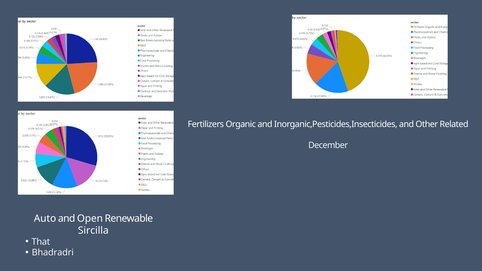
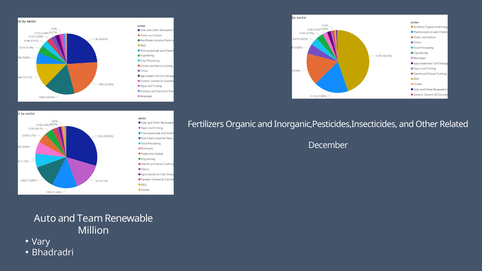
Open: Open -> Team (90, 218)
Sircilla: Sircilla -> Million (93, 231)
That: That -> Vary (41, 242)
